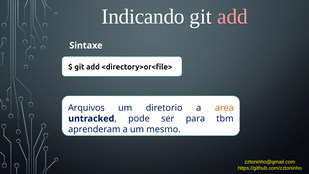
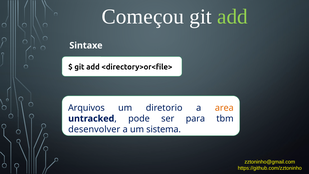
Indicando: Indicando -> Começou (143, 17)
add colour: pink -> light green (232, 17)
aprenderam: aprenderam -> desenvolver (94, 129)
mesmo: mesmo -> sistema (164, 129)
